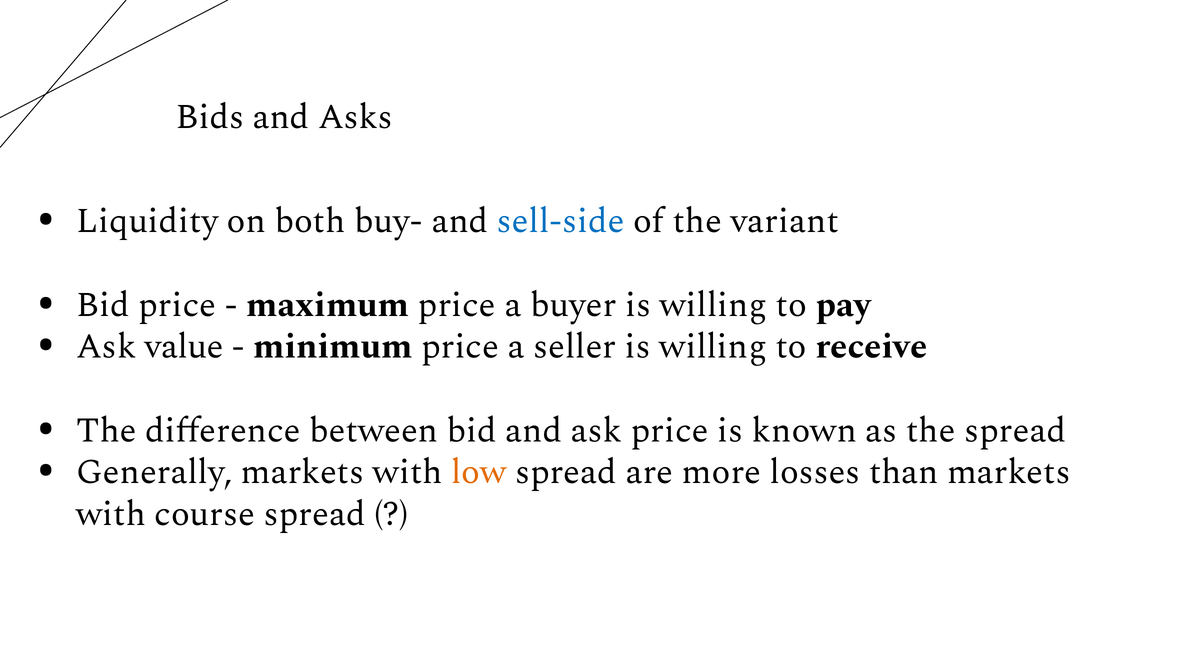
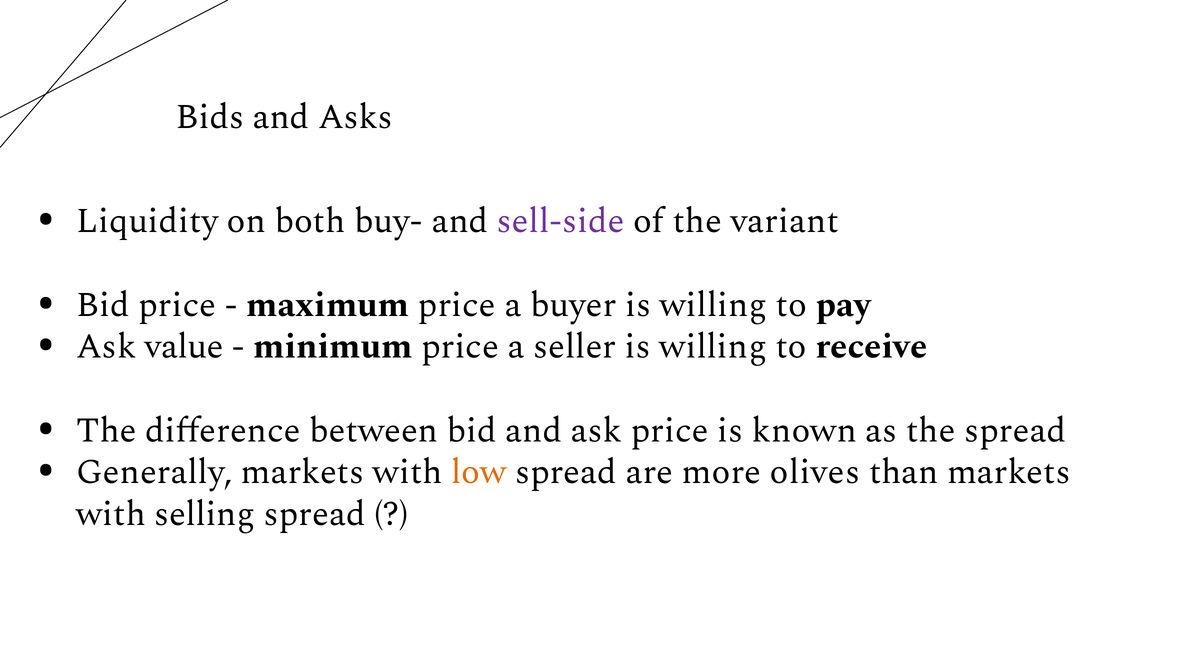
sell-side colour: blue -> purple (561, 221)
losses: losses -> olives (815, 472)
course: course -> selling (205, 513)
